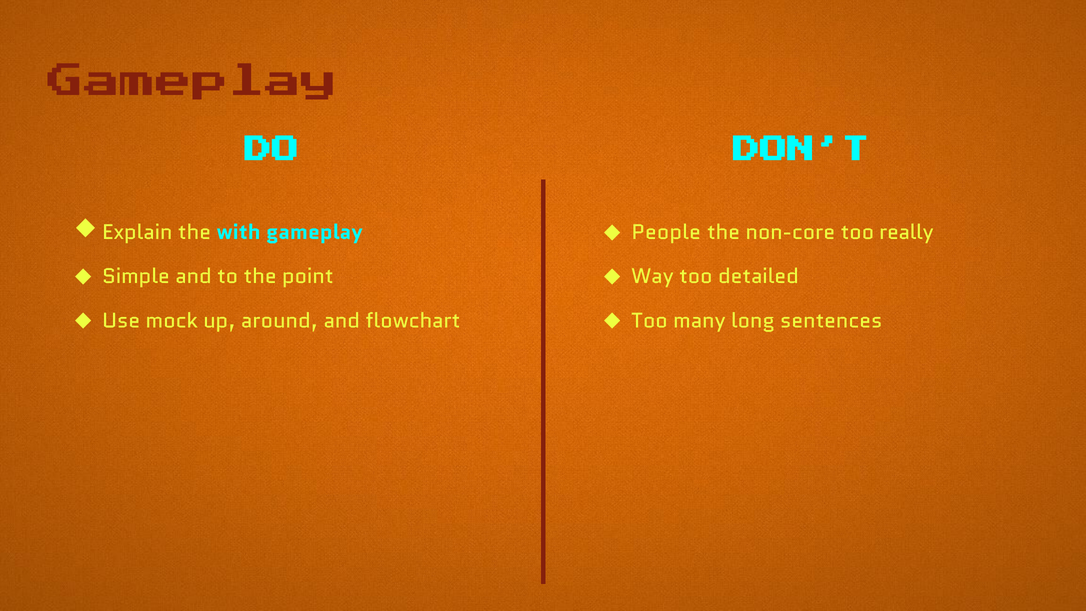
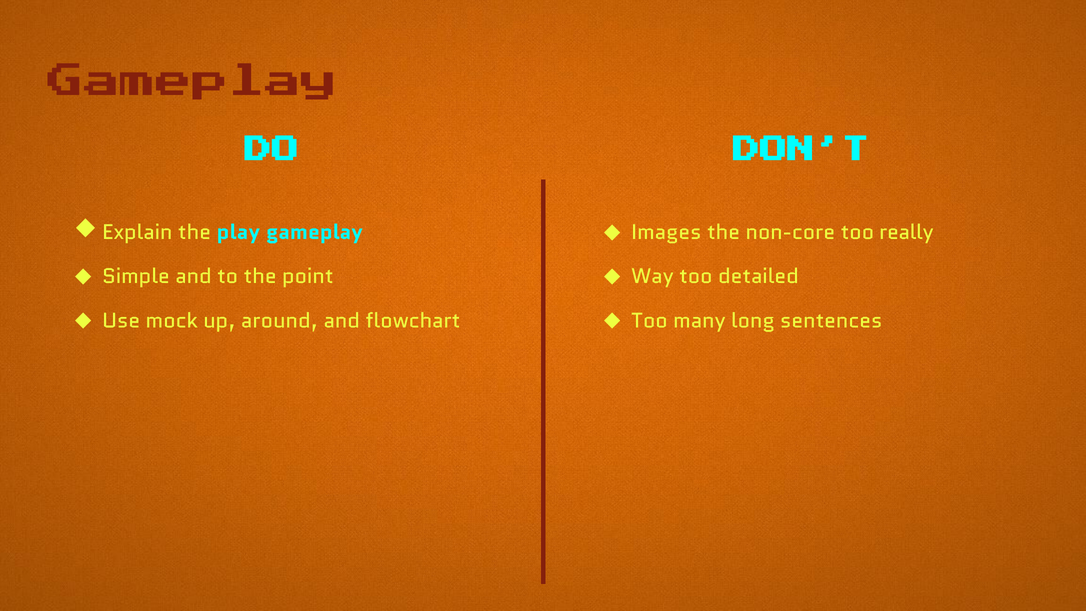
with: with -> play (238, 232)
People: People -> Images (666, 232)
